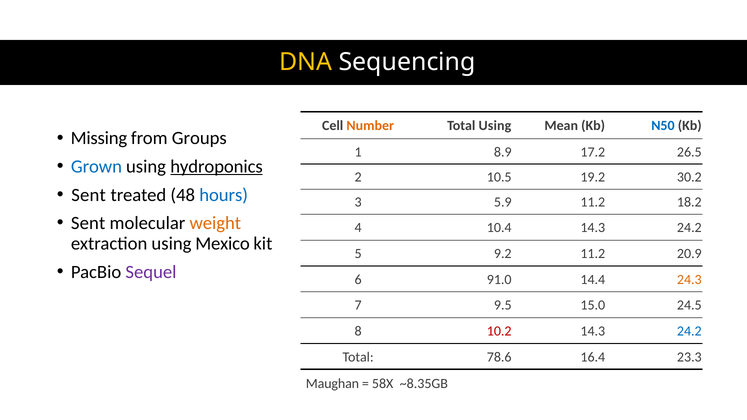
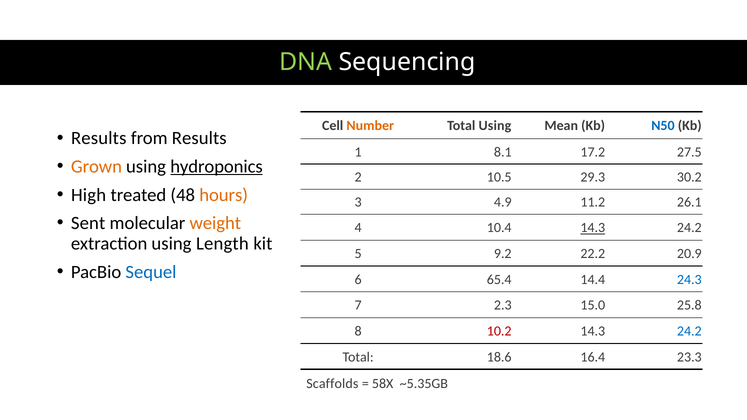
DNA colour: yellow -> light green (306, 62)
Missing: Missing -> Results (99, 138)
from Groups: Groups -> Results (199, 138)
8.9: 8.9 -> 8.1 (503, 152)
26.5: 26.5 -> 27.5 (689, 152)
Grown colour: blue -> orange (96, 167)
19.2: 19.2 -> 29.3 (593, 177)
Sent: Sent -> High (89, 195)
hours colour: blue -> orange (224, 195)
5.9: 5.9 -> 4.9 (503, 202)
18.2: 18.2 -> 26.1 (689, 202)
14.3 underline: none -> present (593, 228)
Mexico: Mexico -> Length (222, 244)
9.2 11.2: 11.2 -> 22.2 (593, 254)
Sequel colour: purple -> blue (151, 272)
91.0: 91.0 -> 65.4 (499, 280)
24.3 colour: orange -> blue (689, 280)
9.5: 9.5 -> 2.3 (503, 305)
24.5: 24.5 -> 25.8 (689, 305)
78.6: 78.6 -> 18.6 (499, 357)
Maughan: Maughan -> Scaffolds (332, 384)
~8.35GB: ~8.35GB -> ~5.35GB (424, 384)
